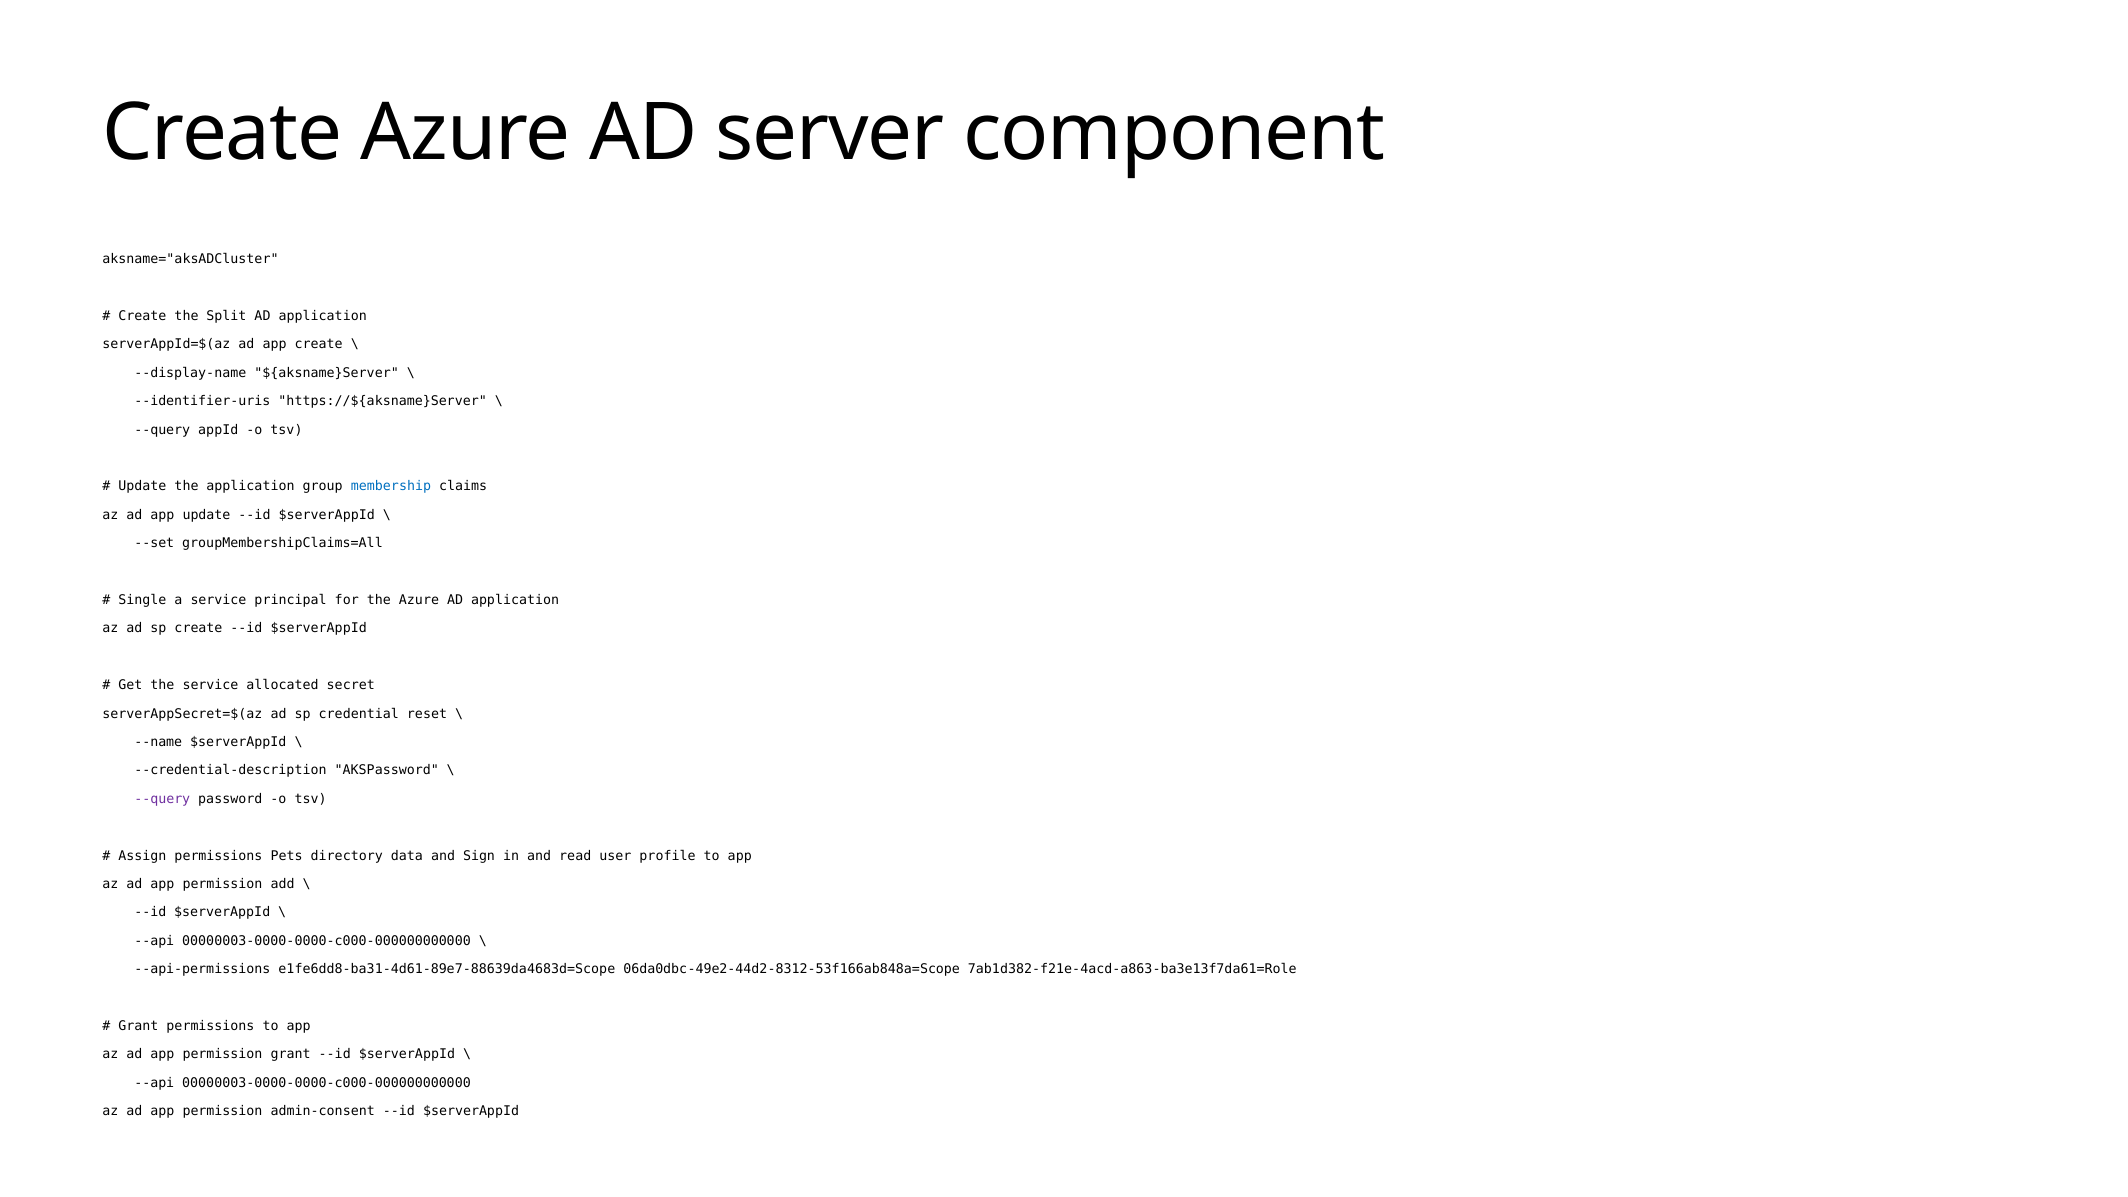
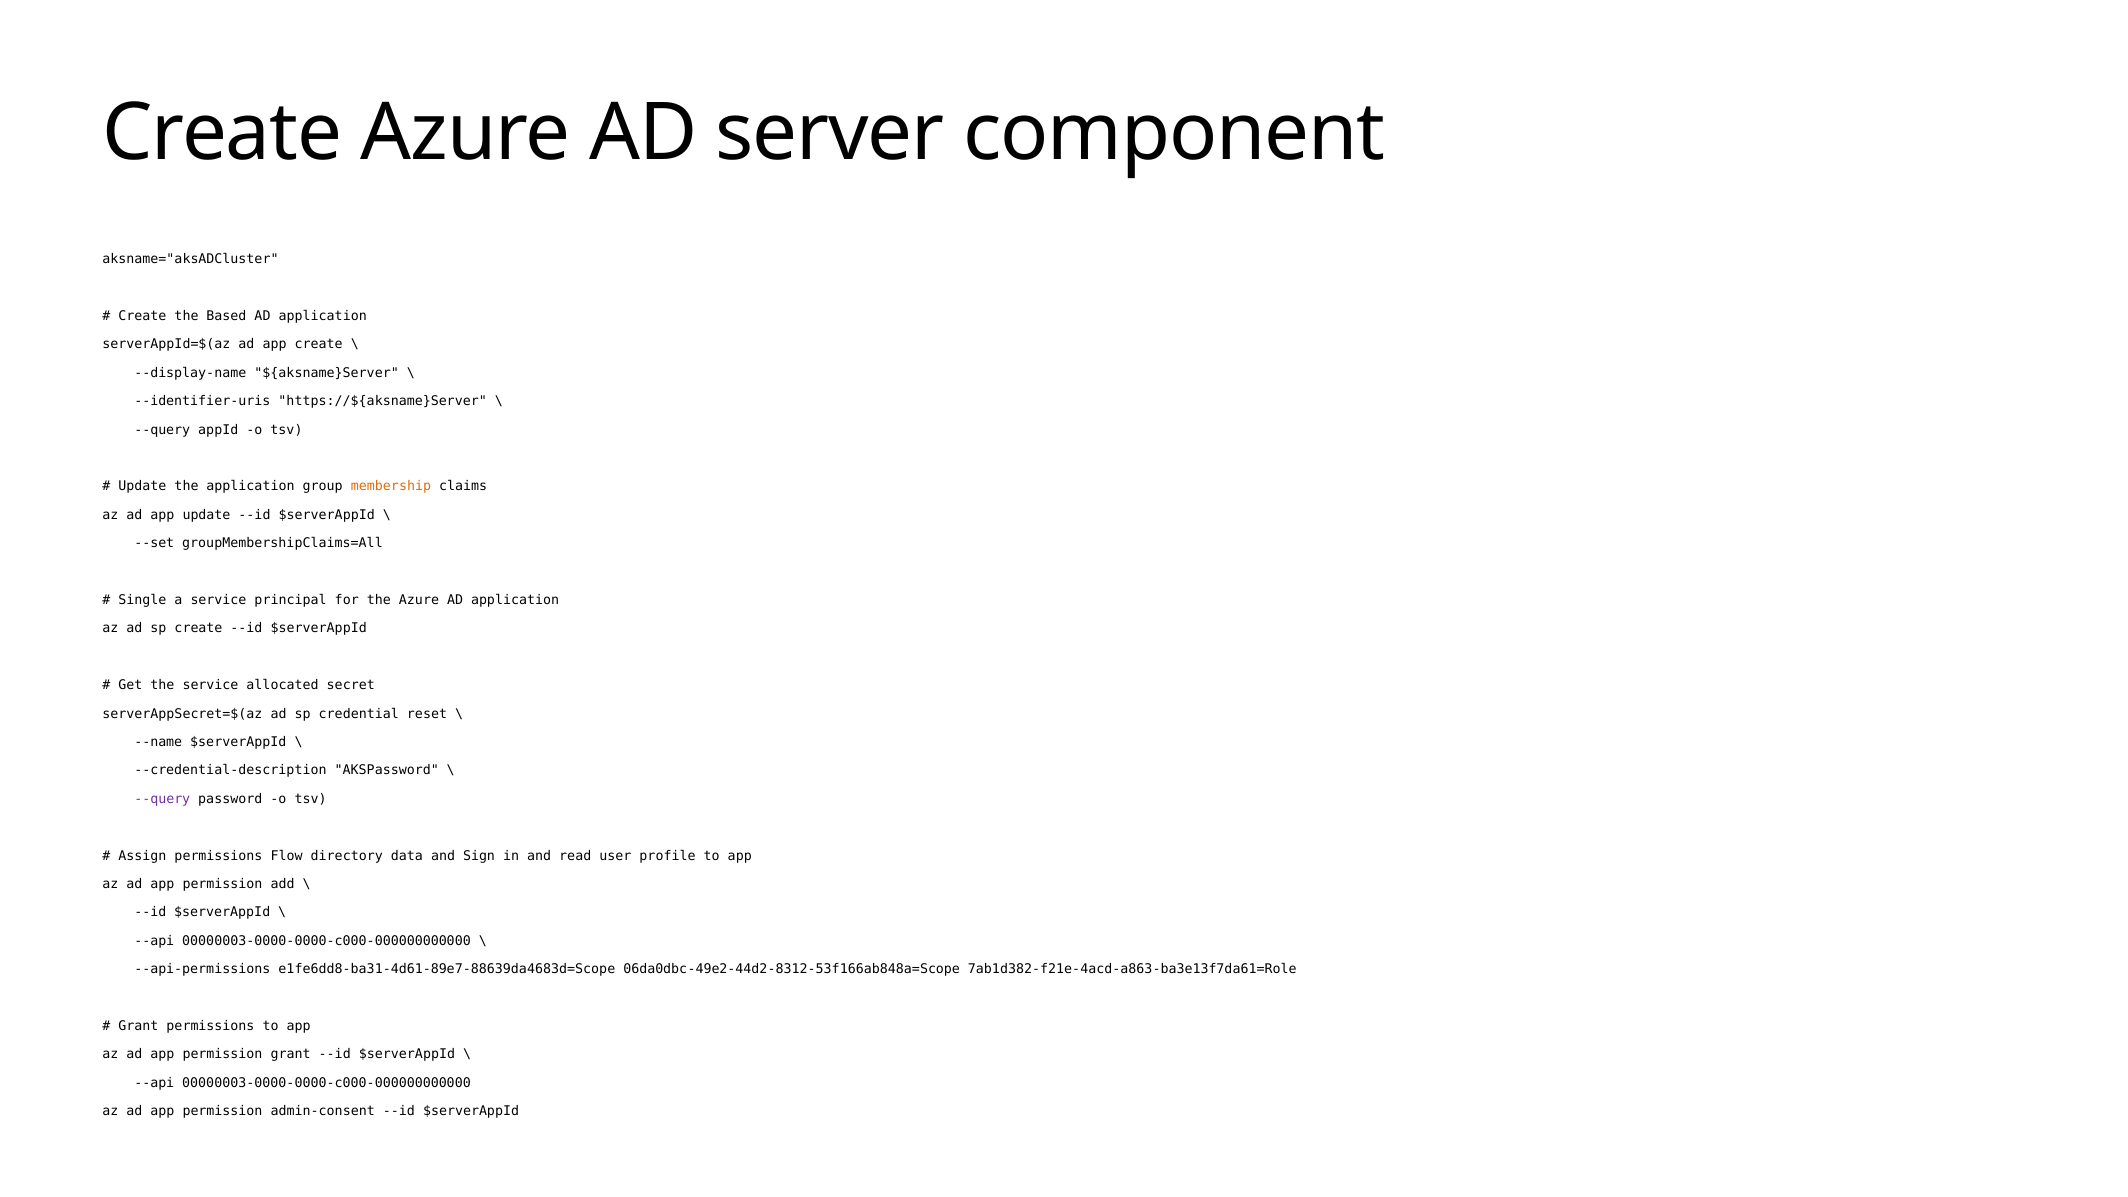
Split: Split -> Based (226, 316)
membership colour: blue -> orange (391, 486)
Pets: Pets -> Flow (287, 856)
